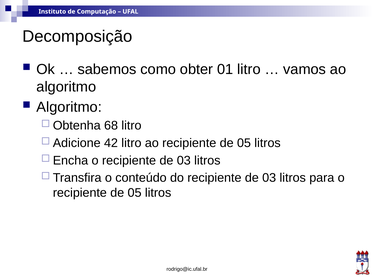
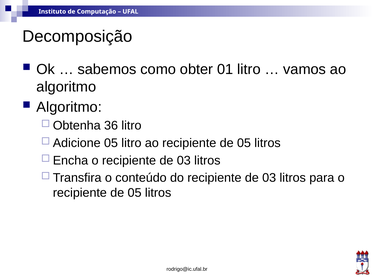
68: 68 -> 36 (111, 126)
Adicione 42: 42 -> 05 (111, 143)
